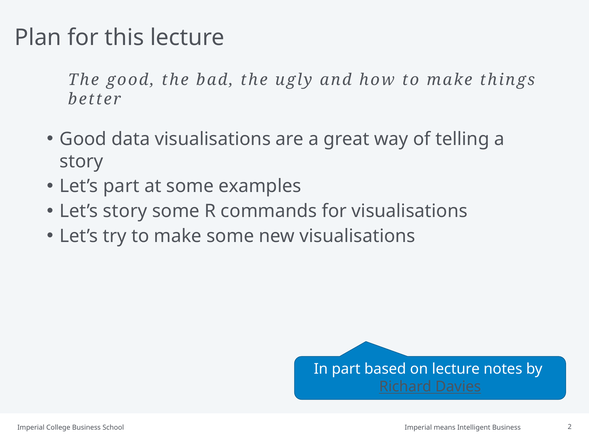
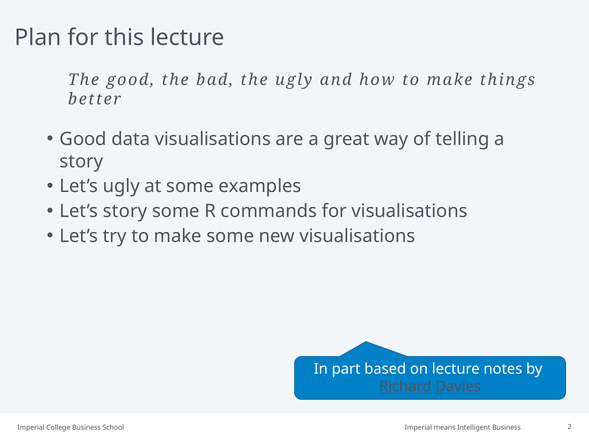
Let’s part: part -> ugly (121, 186)
